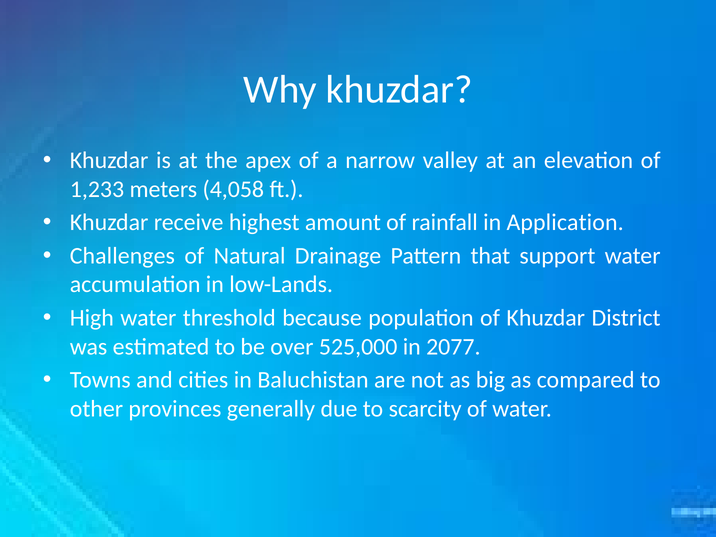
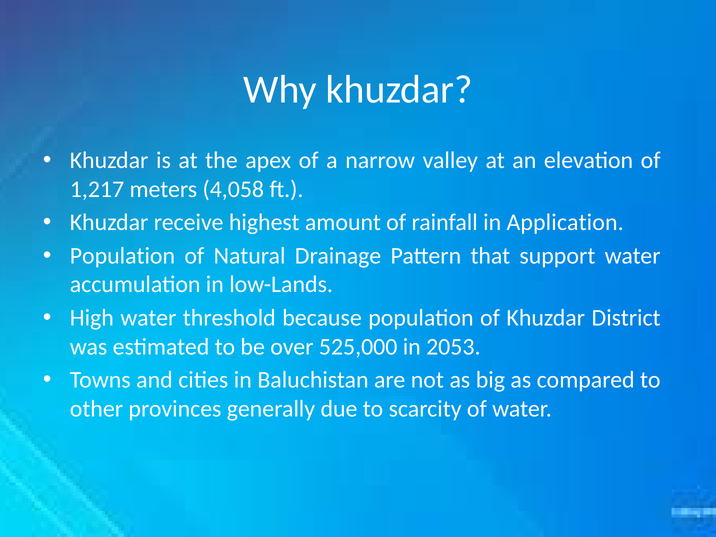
1,233: 1,233 -> 1,217 (97, 189)
Challenges: Challenges -> Population (122, 256)
2077: 2077 -> 2053 (453, 347)
